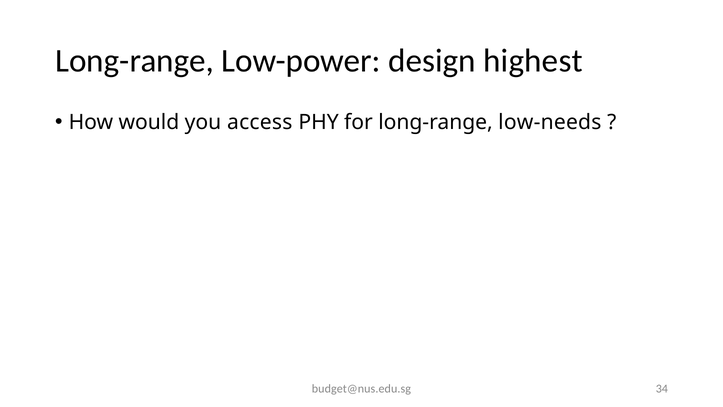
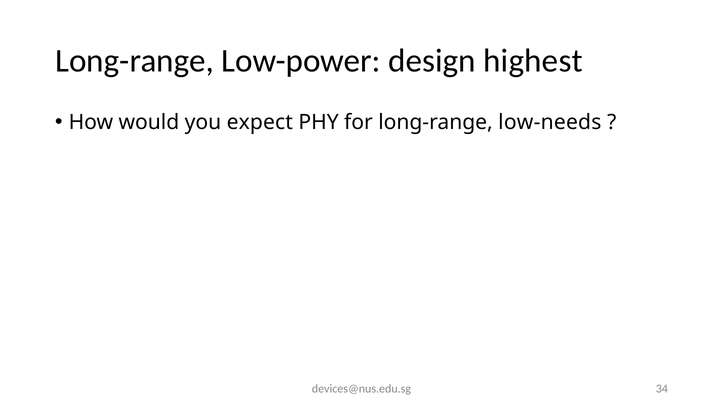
access: access -> expect (260, 122)
budget@nus.edu.sg: budget@nus.edu.sg -> devices@nus.edu.sg (361, 389)
